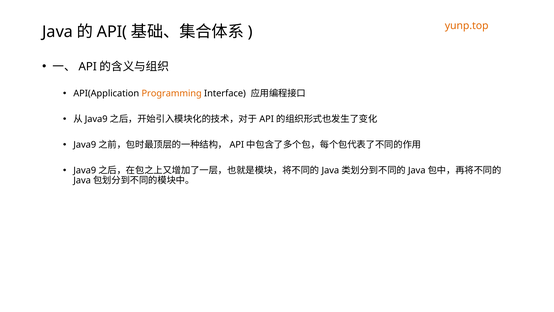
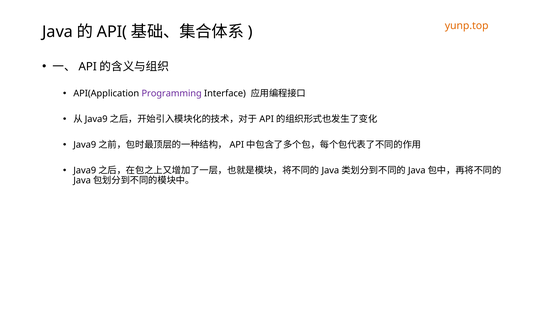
Programming colour: orange -> purple (172, 93)
